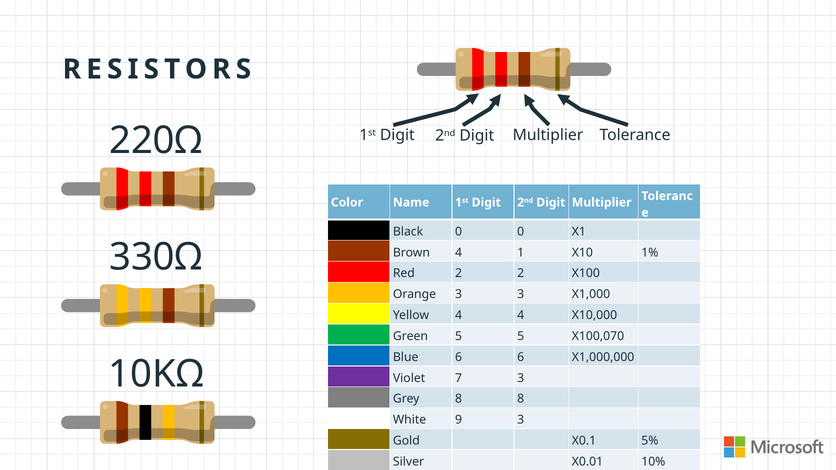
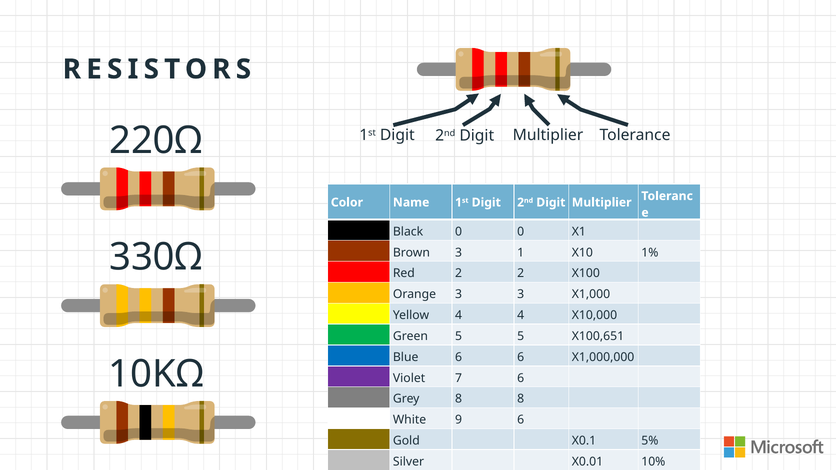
Brown 4: 4 -> 3 (459, 253)
X100,070: X100,070 -> X100,651 (598, 336)
7 3: 3 -> 6 (521, 378)
9 3: 3 -> 6 (521, 420)
